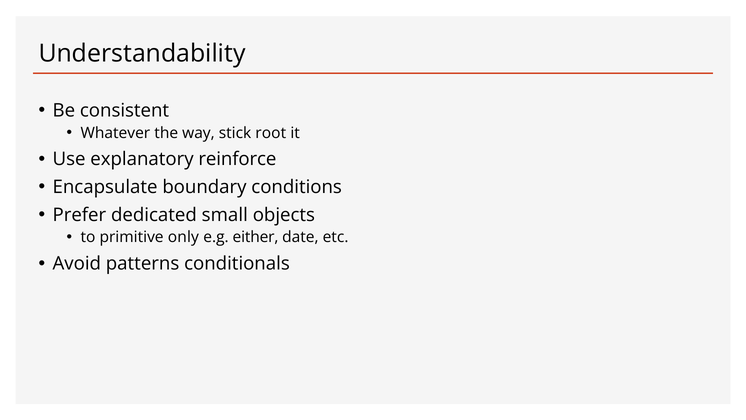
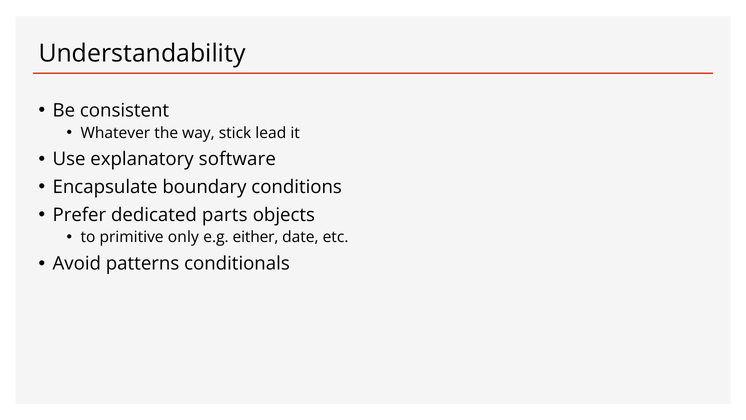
root: root -> lead (271, 133)
reinforce: reinforce -> software (237, 159)
small: small -> parts (225, 215)
